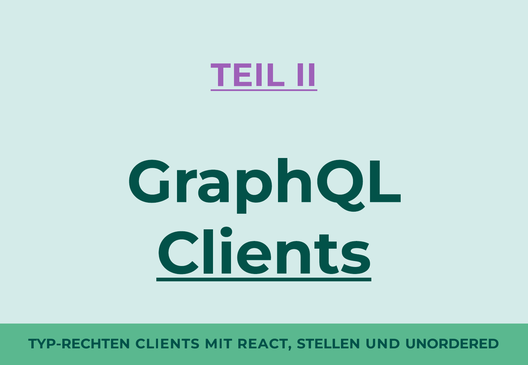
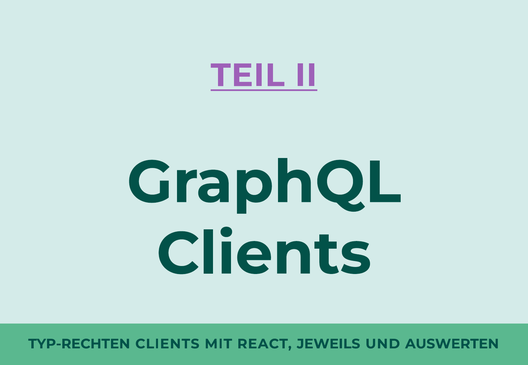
Clients underline: present -> none (264, 254)
STELLEN: STELLEN -> JEWEILS (329, 344)
UNORDERED: UNORDERED -> AUSWERTEN (452, 344)
